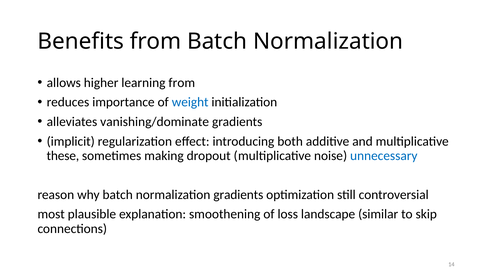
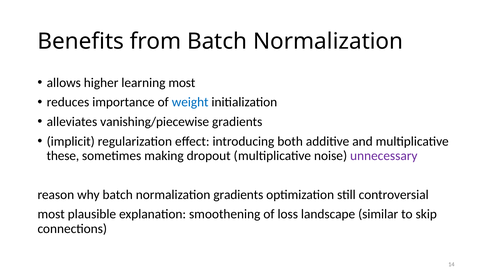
learning from: from -> most (182, 83)
vanishing/dominate: vanishing/dominate -> vanishing/piecewise (155, 122)
unnecessary colour: blue -> purple (384, 156)
